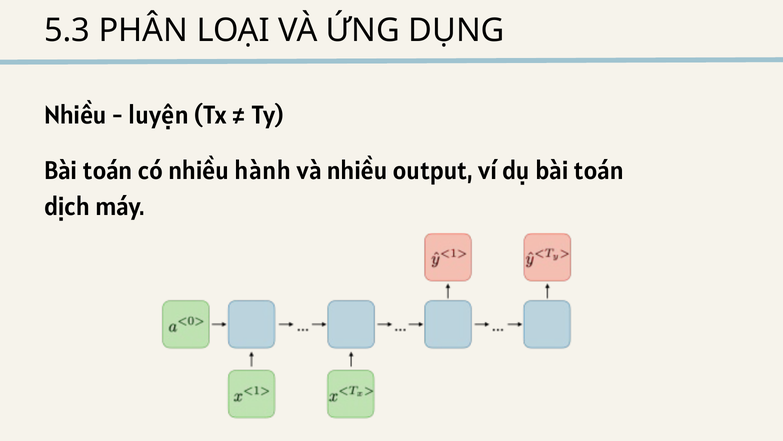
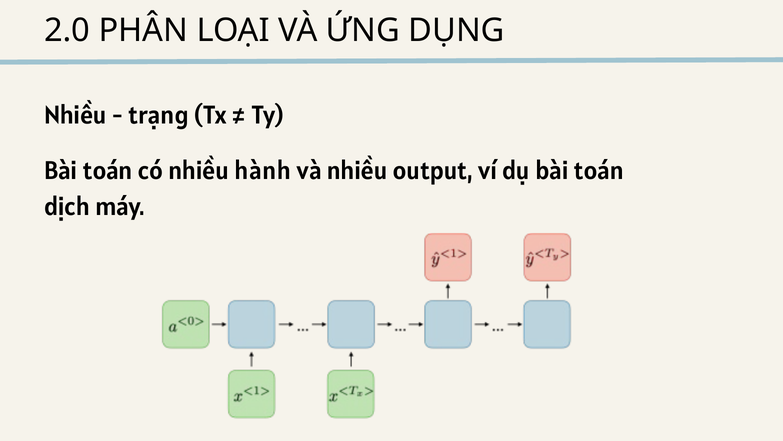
5.3: 5.3 -> 2.0 (67, 30)
luyện: luyện -> trạng (159, 115)
